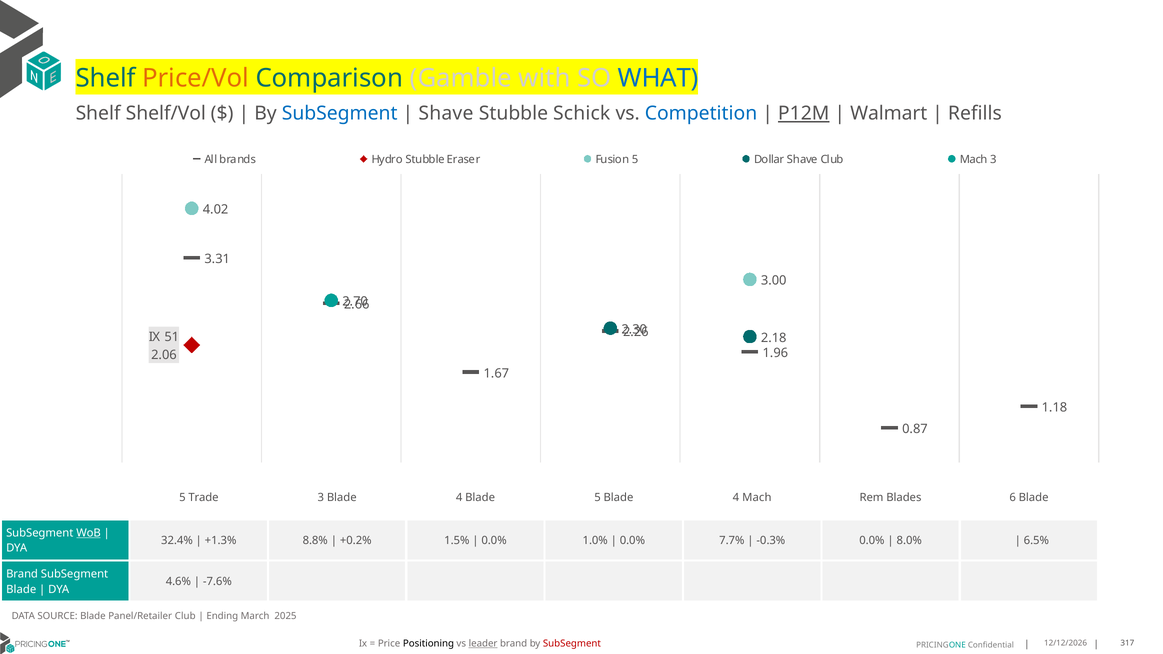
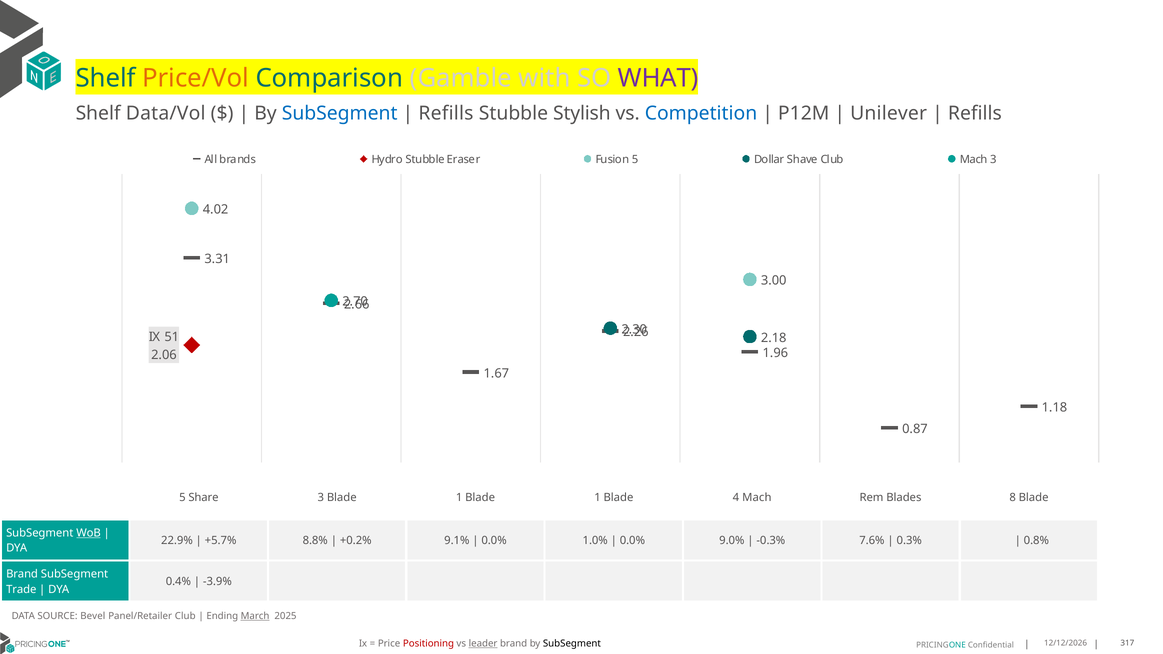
WHAT colour: blue -> purple (658, 78)
Shelf/Vol: Shelf/Vol -> Data/Vol (166, 113)
Shave: Shave -> Refills (446, 113)
Schick: Schick -> Stylish (582, 113)
P12M underline: present -> none (804, 113)
Walmart: Walmart -> Unilever (889, 113)
Trade: Trade -> Share (203, 498)
3 Blade 4: 4 -> 1 (459, 498)
5: 5 -> 1 (598, 498)
6: 6 -> 8 (1013, 498)
32.4%: 32.4% -> 22.9% (177, 541)
+1.3%: +1.3% -> +5.7% (221, 541)
1.5%: 1.5% -> 9.1% (457, 541)
7.7%: 7.7% -> 9.0% (732, 541)
-0.3% 0.0%: 0.0% -> 7.6% (872, 541)
8.0%: 8.0% -> 0.3% (909, 541)
6.5%: 6.5% -> 0.8% (1036, 541)
4.6%: 4.6% -> 0.4% (178, 582)
-7.6%: -7.6% -> -3.9% (217, 582)
Blade: Blade -> Trade (21, 590)
SOURCE Blade: Blade -> Bevel (93, 616)
March underline: none -> present (255, 616)
Positioning colour: black -> red (428, 644)
SubSegment colour: red -> black (572, 644)
